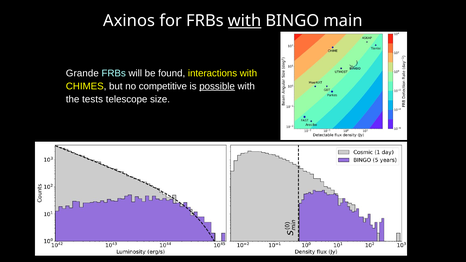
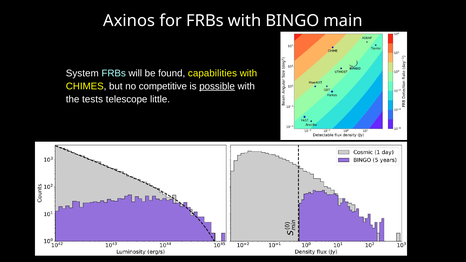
with underline: present -> none (245, 21)
Grande: Grande -> System (82, 73)
interactions: interactions -> capabilities (212, 73)
size: size -> little (160, 99)
